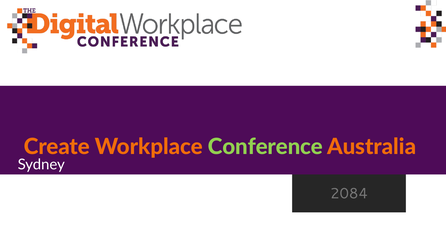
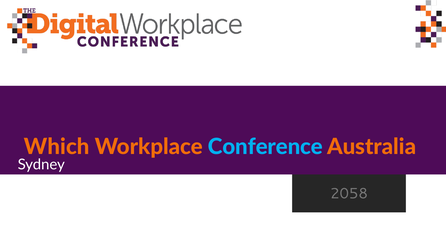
Create: Create -> Which (57, 147)
Conference colour: light green -> light blue (265, 147)
2084: 2084 -> 2058 (349, 193)
